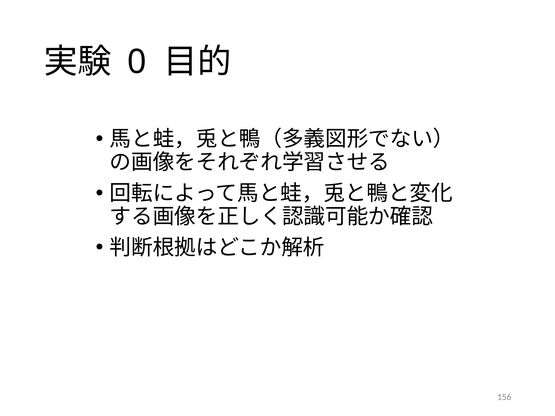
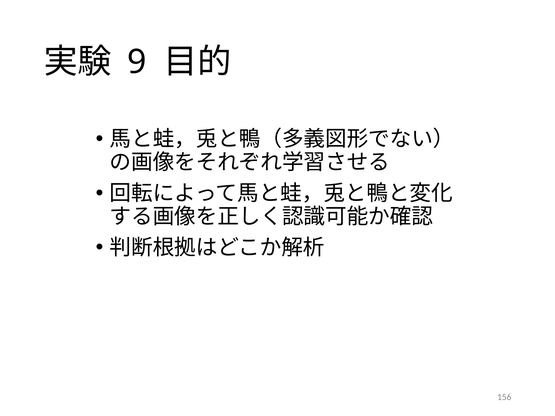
0: 0 -> 9 (137, 62)
